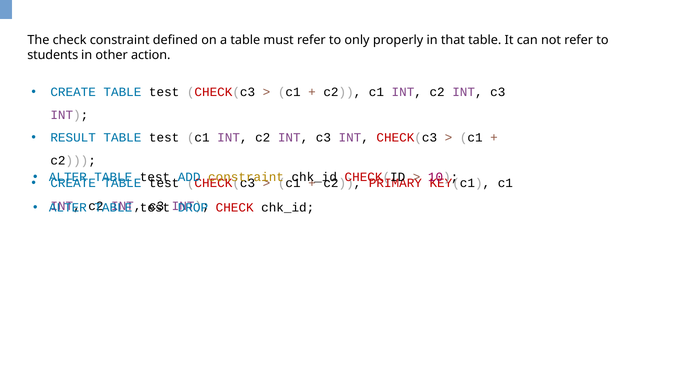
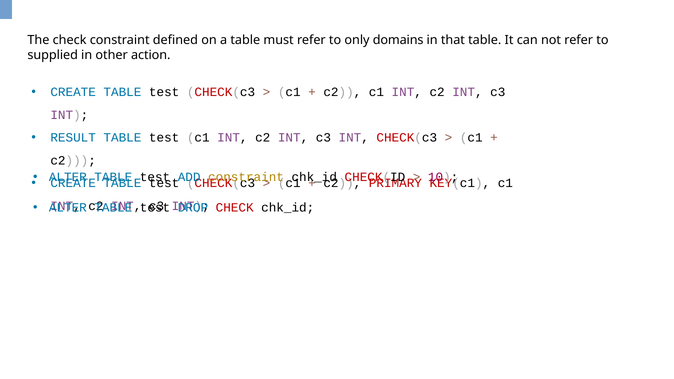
properly: properly -> domains (398, 40)
students: students -> supplied (53, 55)
